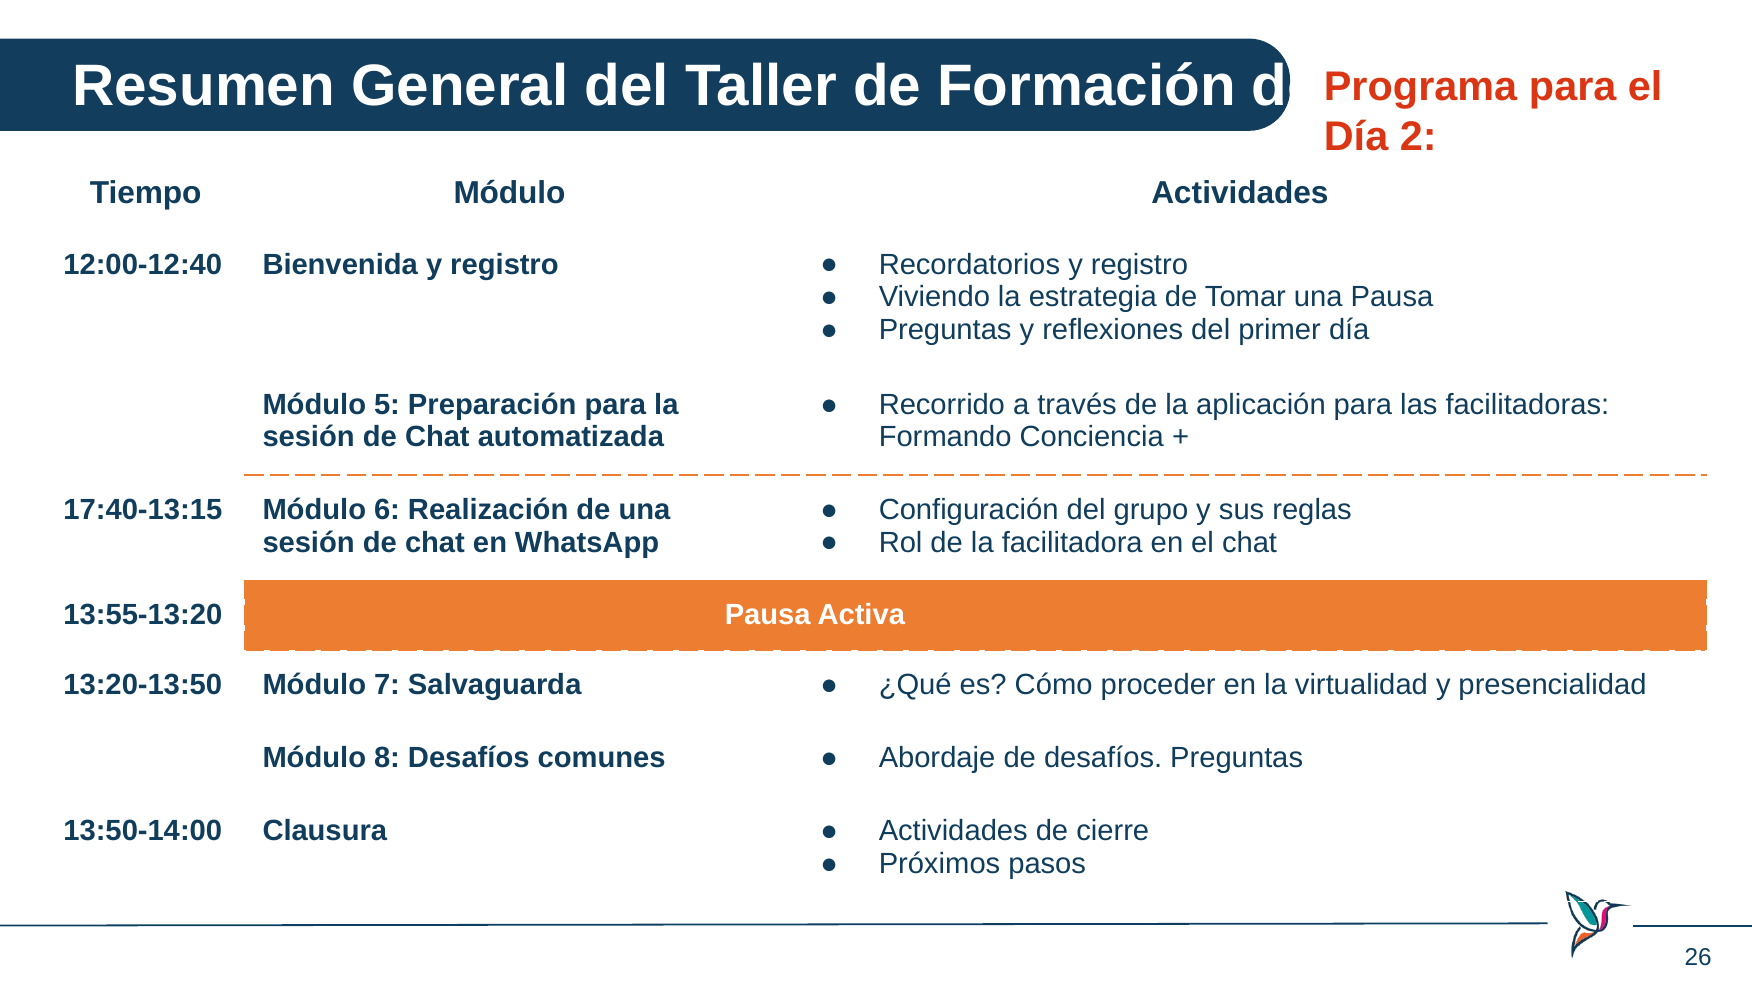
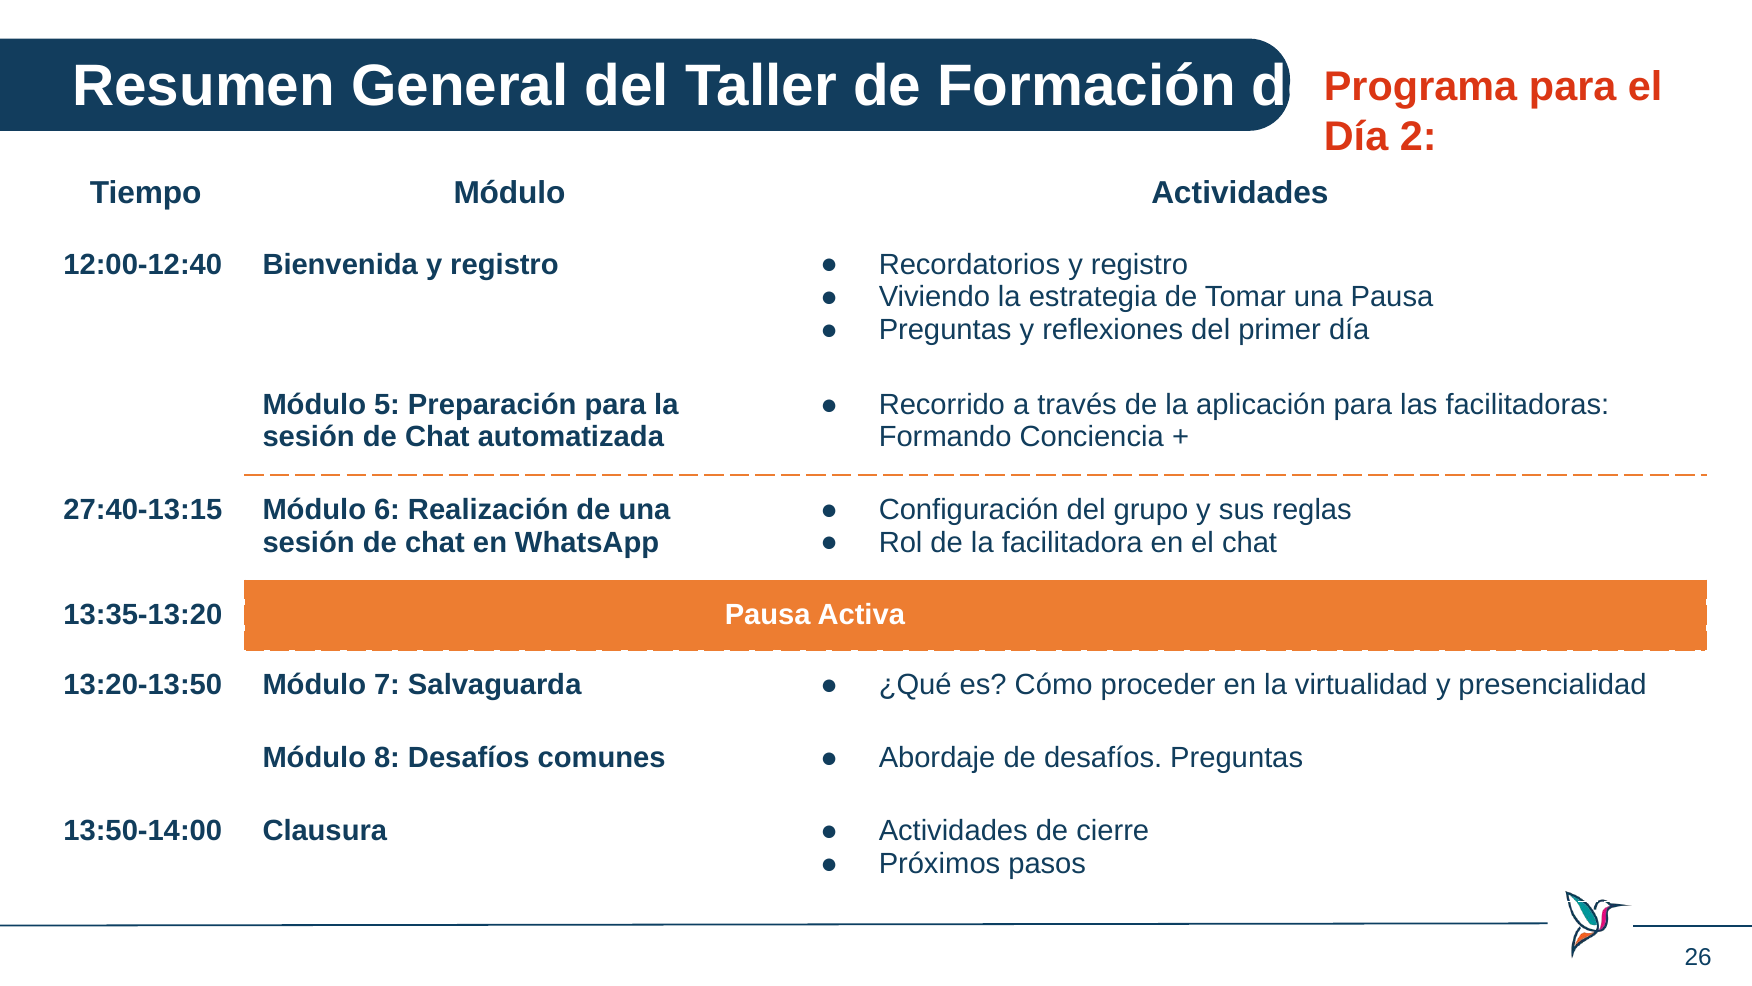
17:40-13:15: 17:40-13:15 -> 27:40-13:15 (143, 509)
13:55-13:20: 13:55-13:20 -> 13:35-13:20 (143, 614)
